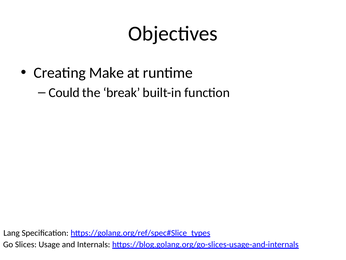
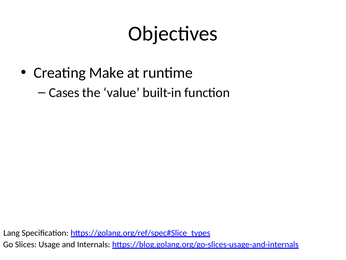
Could: Could -> Cases (64, 92)
break: break -> value (122, 92)
